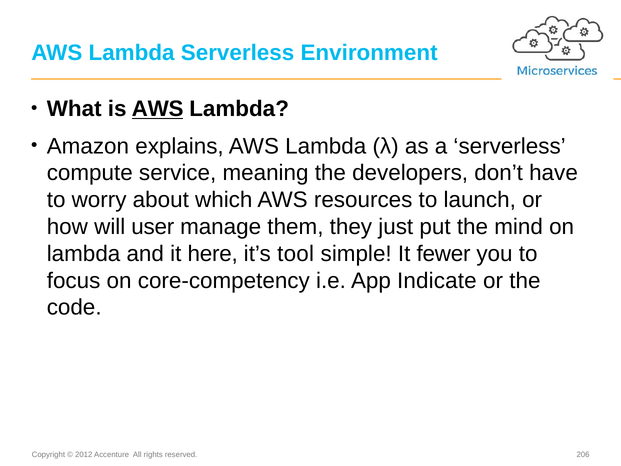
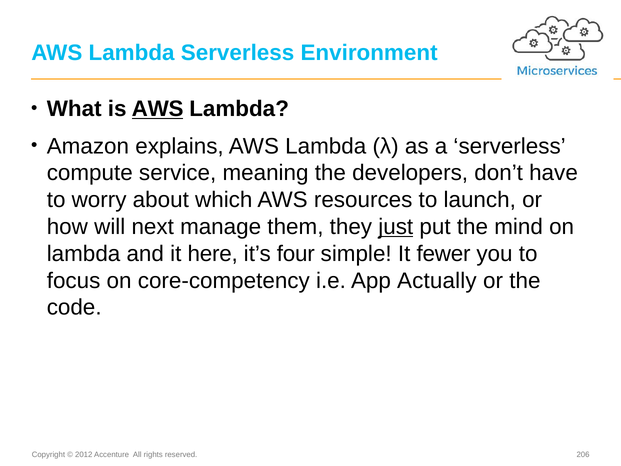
user: user -> next (153, 227)
just underline: none -> present (396, 227)
tool: tool -> four (296, 254)
Indicate: Indicate -> Actually (437, 281)
